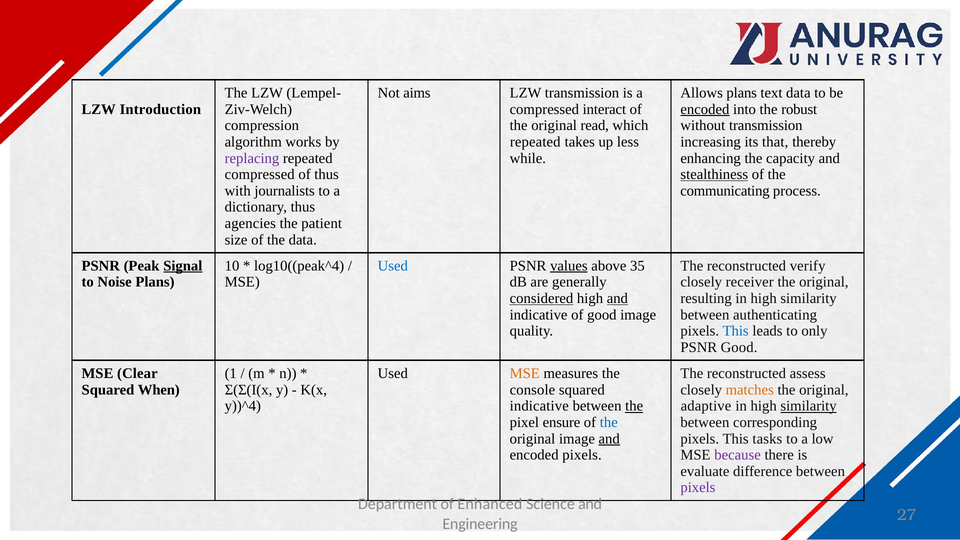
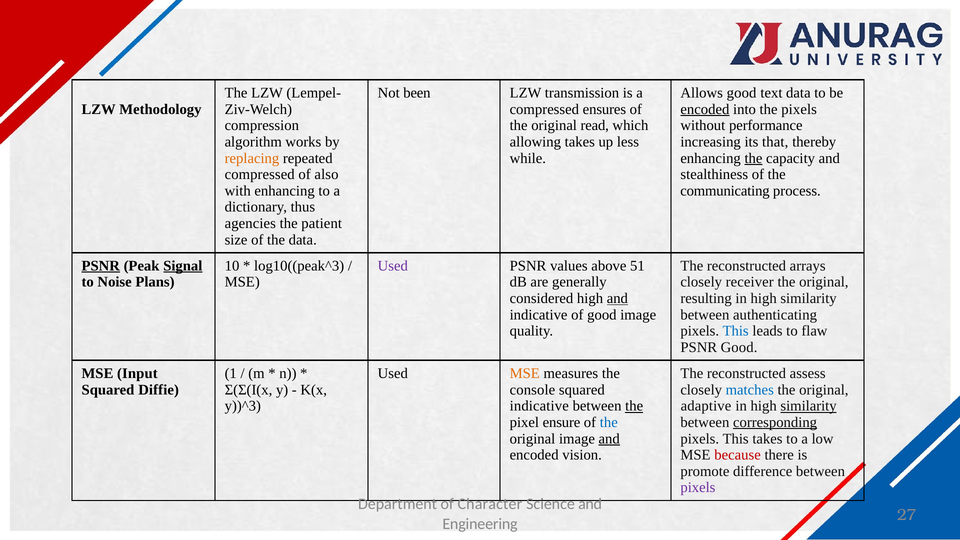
aims: aims -> been (417, 93)
Allows plans: plans -> good (742, 93)
Introduction: Introduction -> Methodology (160, 109)
interact: interact -> ensures (604, 109)
the robust: robust -> pixels (799, 109)
without transmission: transmission -> performance (766, 126)
repeated: repeated -> allowing (535, 142)
replacing colour: purple -> orange (252, 158)
the underline: none -> present (753, 158)
of thus: thus -> also (327, 174)
stealthiness underline: present -> none (714, 174)
with journalists: journalists -> enhancing (285, 191)
PSNR underline: none -> present (101, 266)
log10((peak^4: log10((peak^4 -> log10((peak^3 (299, 266)
Used colour: blue -> purple (393, 266)
values underline: present -> none (569, 266)
35: 35 -> 51 (637, 266)
verify: verify -> arrays (808, 266)
considered underline: present -> none (541, 298)
only: only -> flaw (814, 331)
Clear: Clear -> Input (137, 373)
When: When -> Diffie (159, 390)
matches colour: orange -> blue (750, 390)
y))^4: y))^4 -> y))^3 (243, 406)
corresponding underline: none -> present (775, 422)
This tasks: tasks -> takes (767, 439)
encoded pixels: pixels -> vision (582, 455)
because colour: purple -> red (738, 455)
evaluate: evaluate -> promote (705, 471)
Enhanced: Enhanced -> Character (490, 504)
